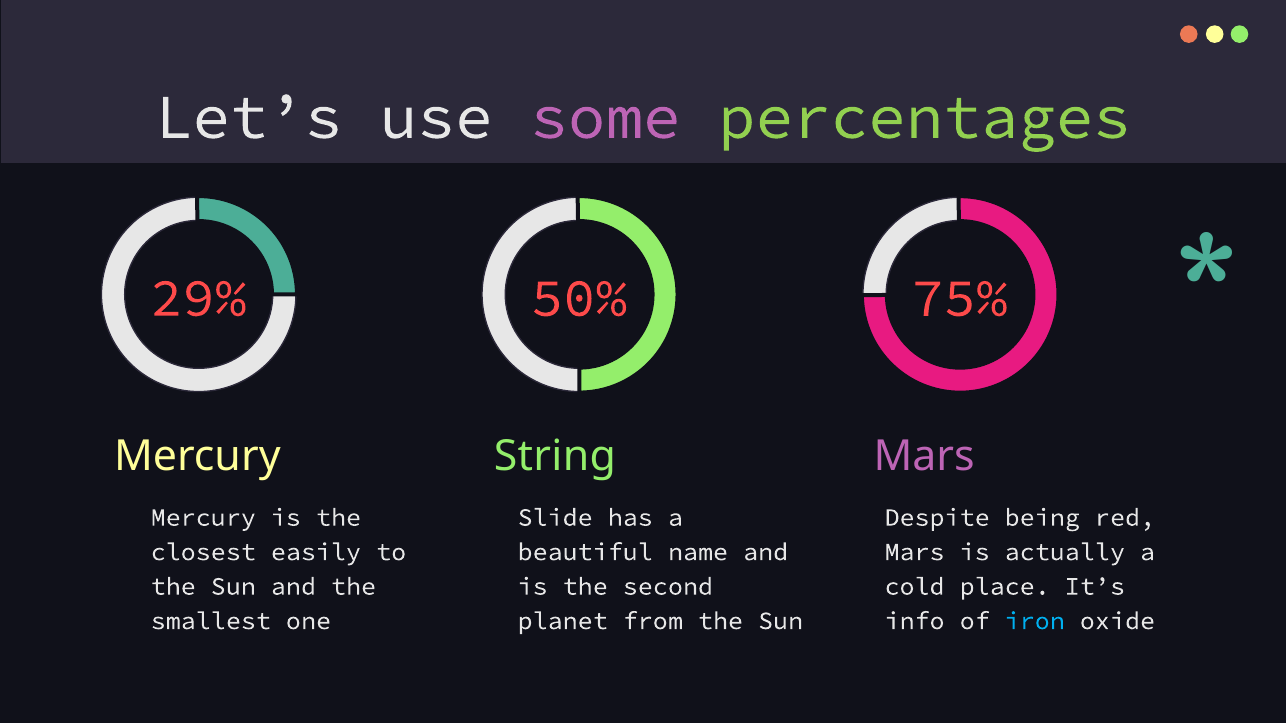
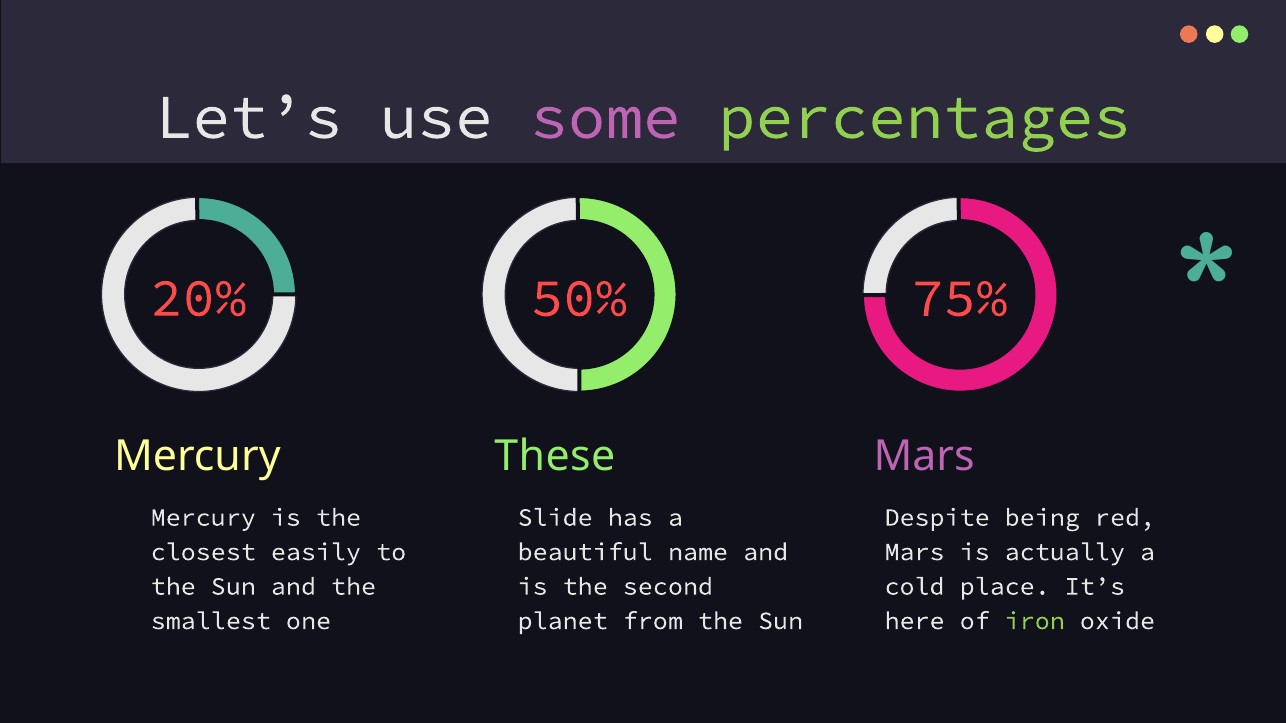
29%: 29% -> 20% (199, 298)
String: String -> These (555, 457)
info: info -> here (915, 621)
iron colour: light blue -> light green (1035, 621)
